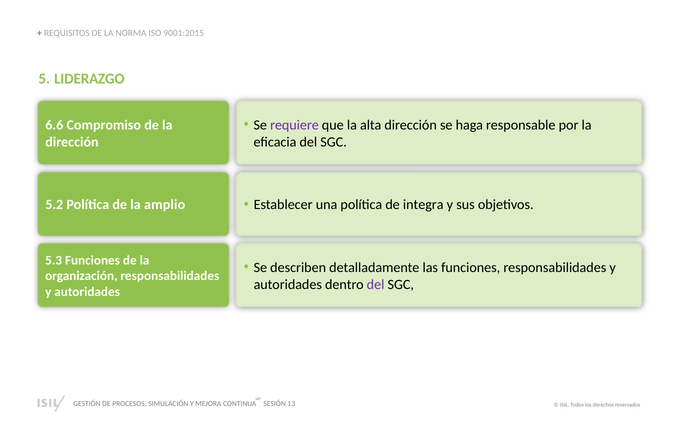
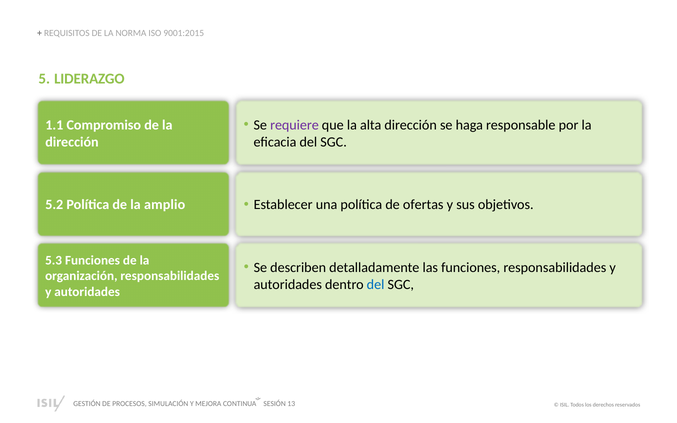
6.6: 6.6 -> 1.1 (54, 125)
integra: integra -> ofertas (423, 205)
del colour: purple -> blue (376, 285)
